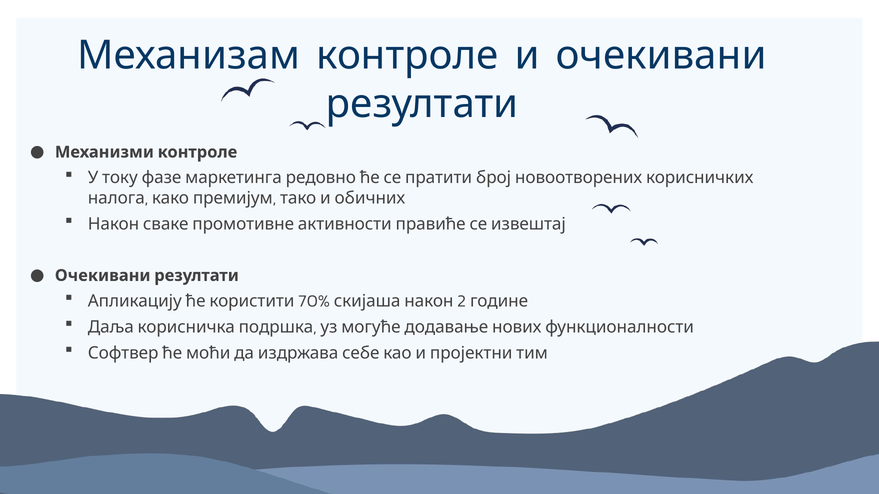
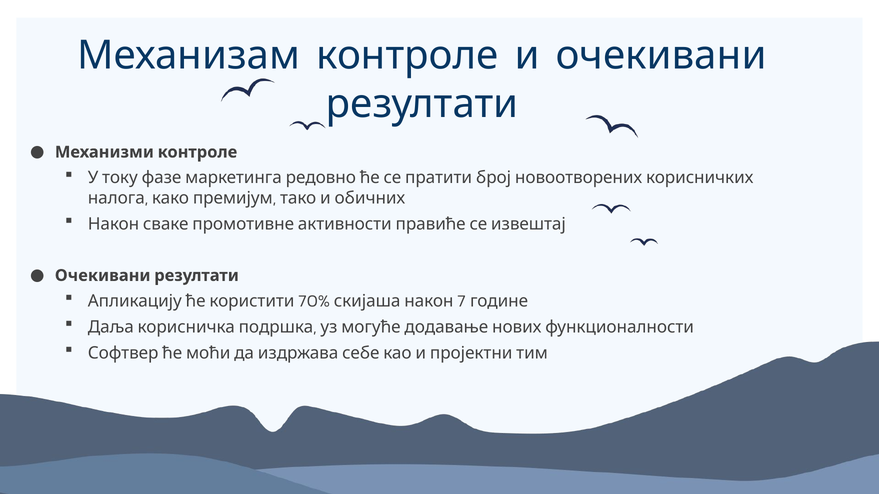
2: 2 -> 7 (462, 301)
